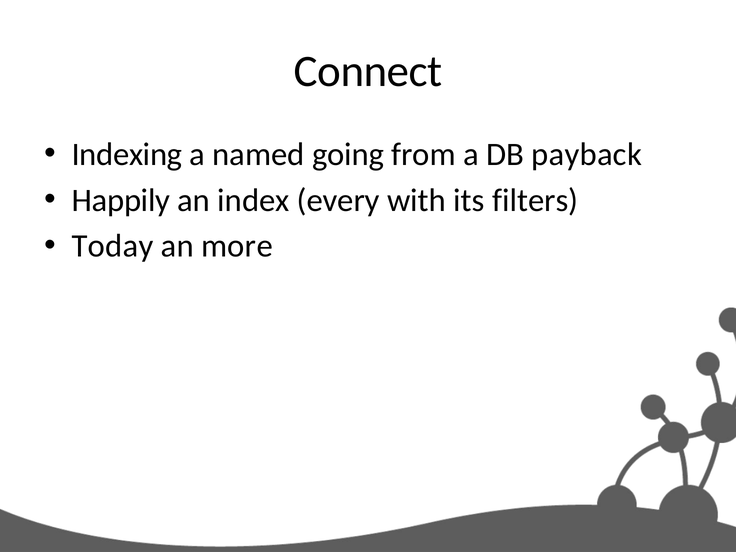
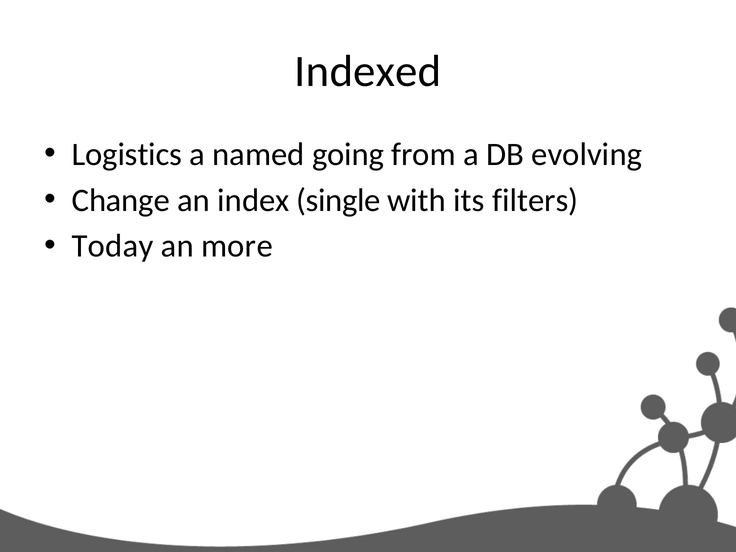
Connect: Connect -> Indexed (368, 71)
Indexing: Indexing -> Logistics (127, 154)
payback: payback -> evolving (587, 154)
Happily: Happily -> Change (121, 200)
every: every -> single (338, 200)
